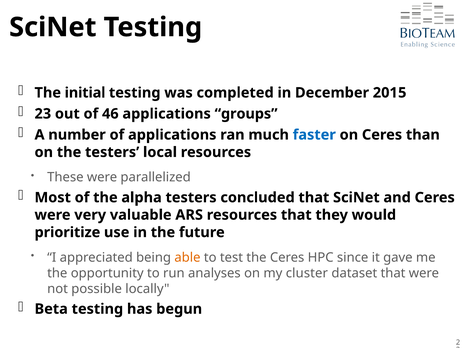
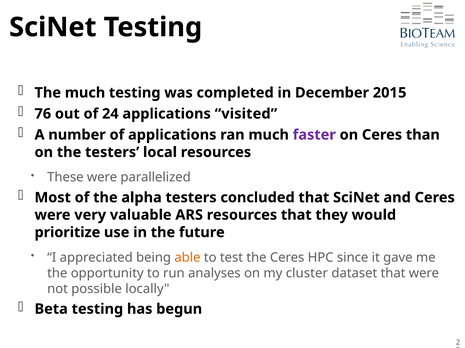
The initial: initial -> much (85, 93)
23: 23 -> 76 (43, 114)
46: 46 -> 24 (110, 114)
groups: groups -> visited (246, 114)
faster colour: blue -> purple (314, 135)
